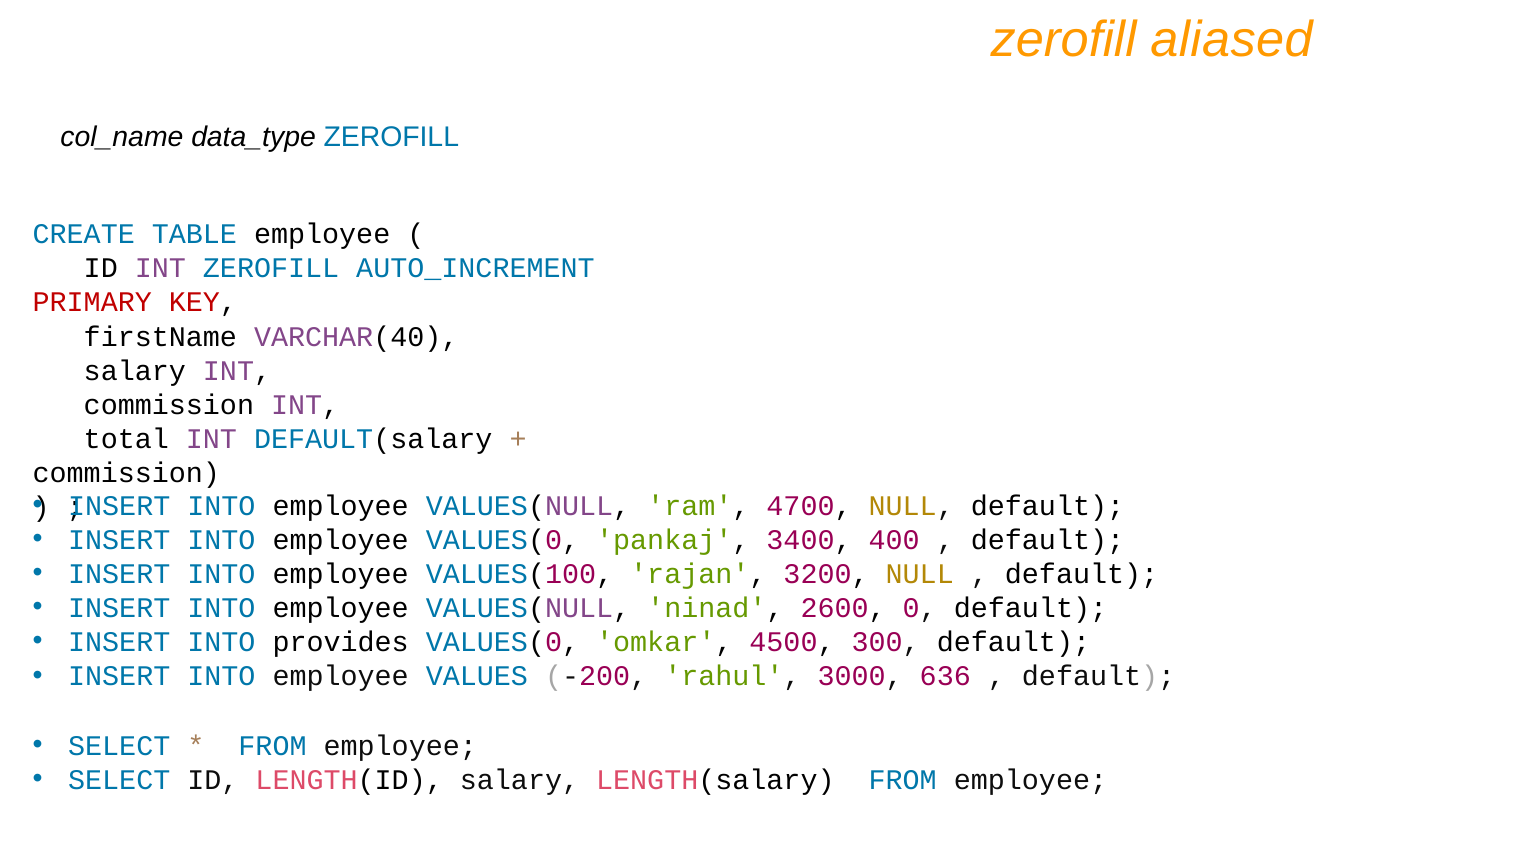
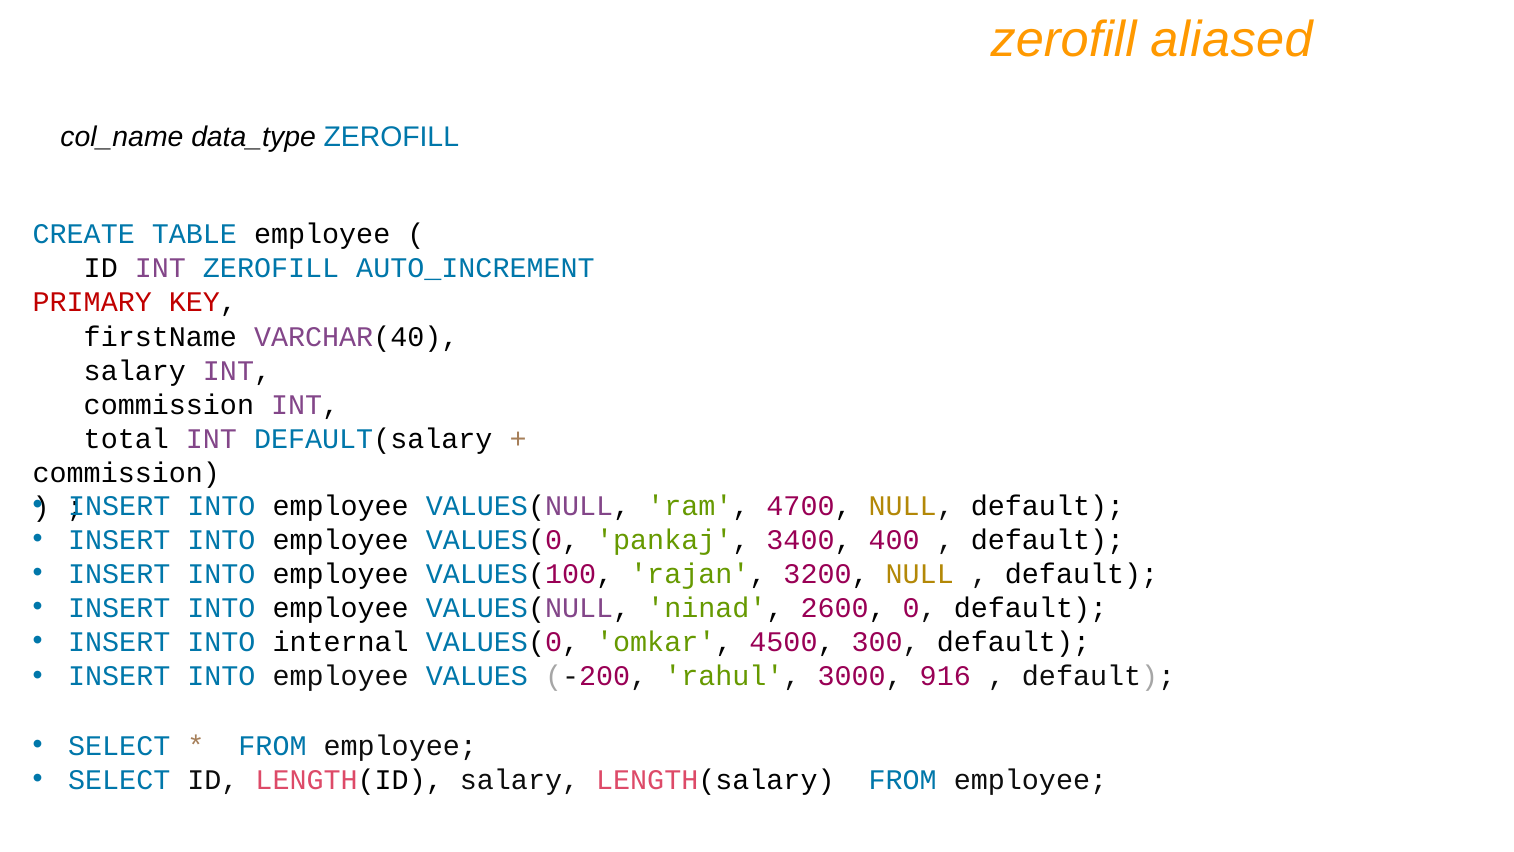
provides: provides -> internal (341, 642)
636: 636 -> 916 (945, 676)
